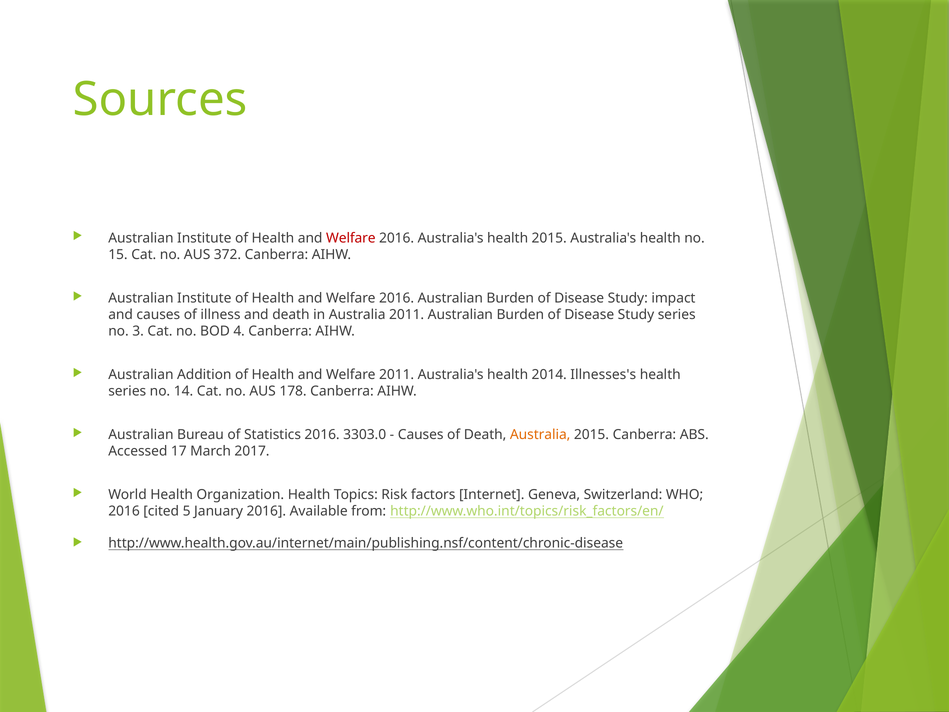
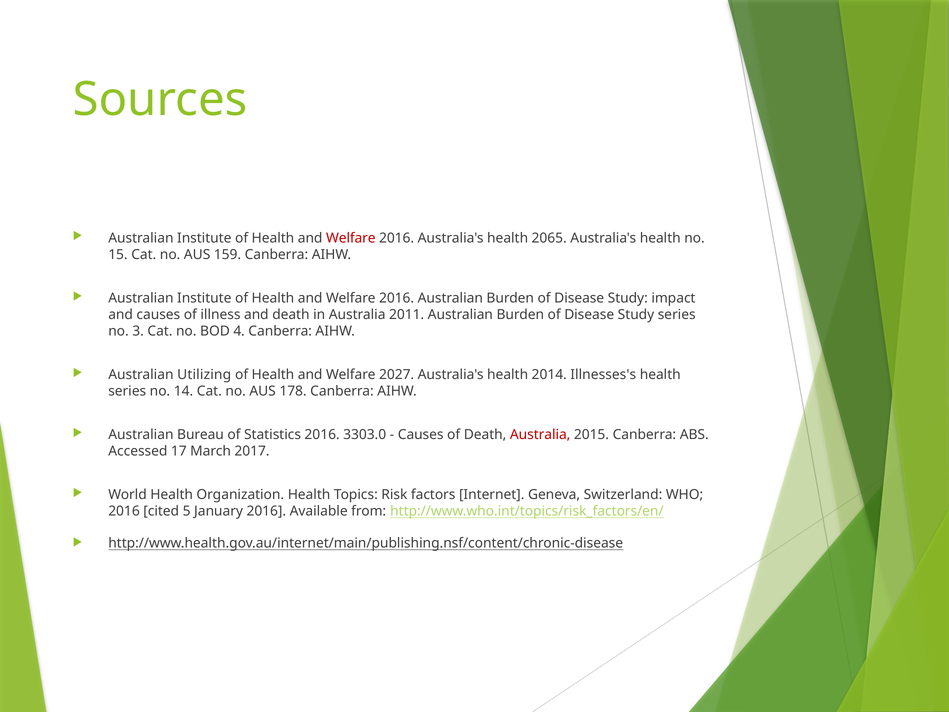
health 2015: 2015 -> 2065 (549, 238)
372: 372 -> 159 (227, 255)
Addition: Addition -> Utilizing (204, 375)
Welfare 2011: 2011 -> 2027 (397, 375)
Australia colour: orange -> red (540, 435)
